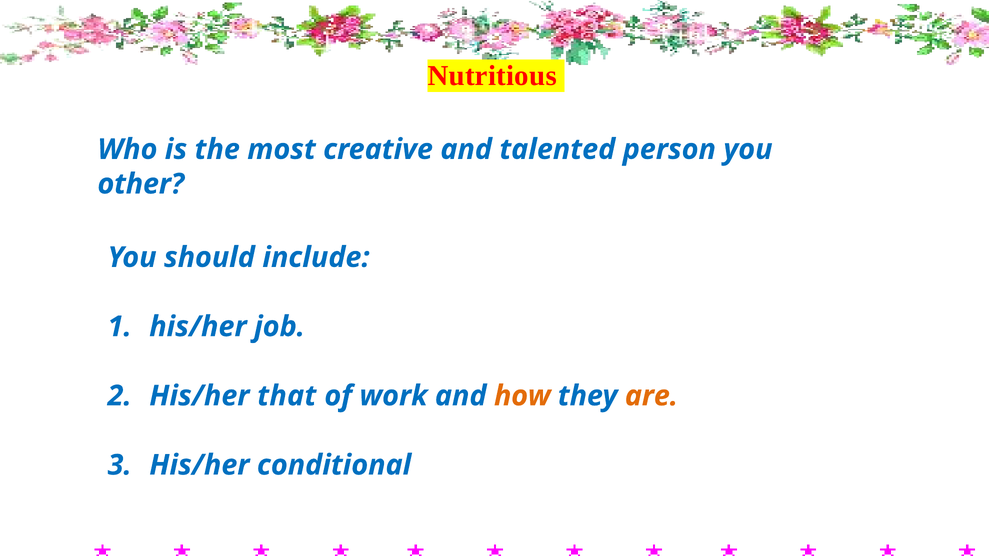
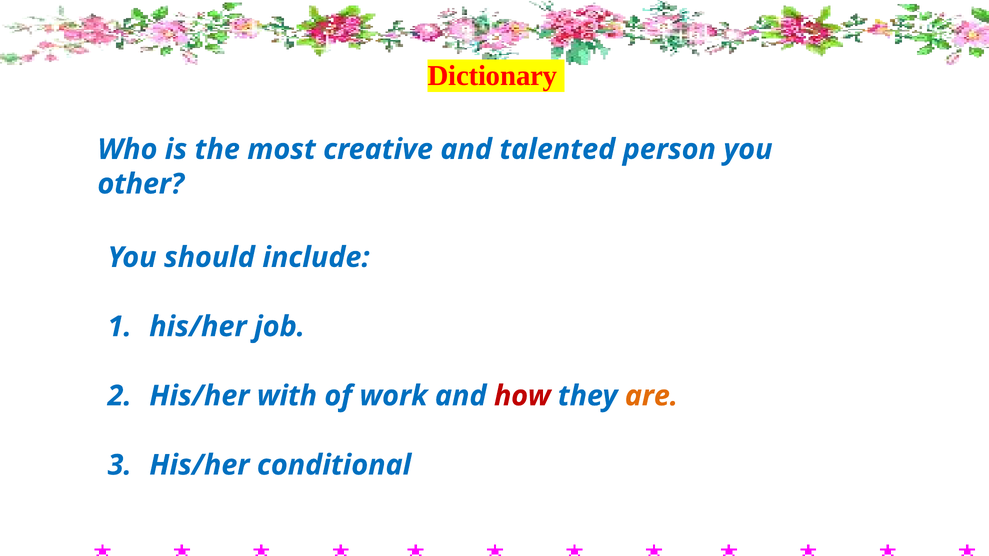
Nutritious: Nutritious -> Dictionary (492, 76)
that: that -> with (287, 396)
how colour: orange -> red (522, 396)
